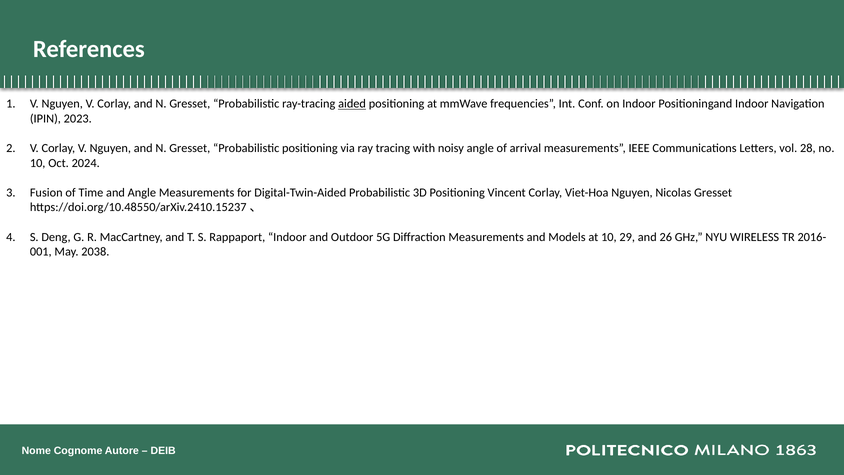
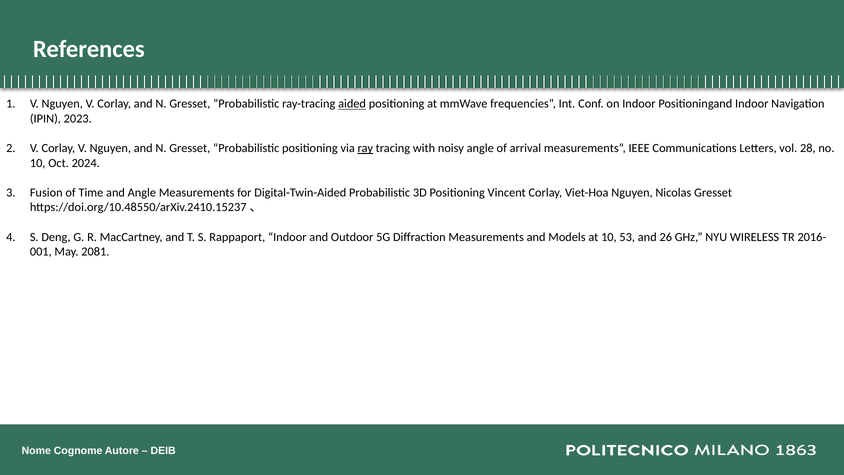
ray underline: none -> present (365, 148)
29: 29 -> 53 (627, 237)
2038: 2038 -> 2081 (95, 252)
